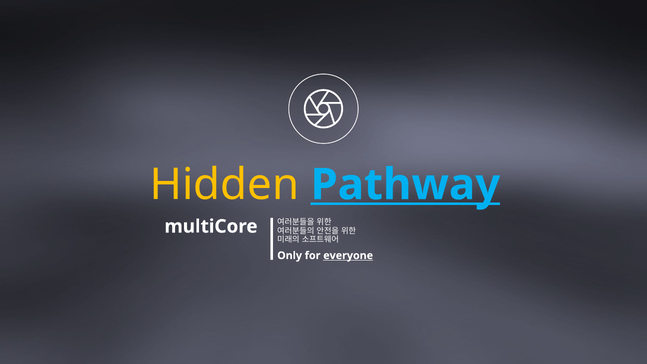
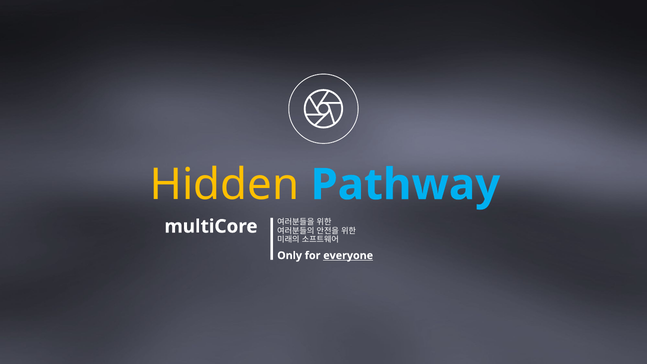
Pathway underline: present -> none (405, 185)
